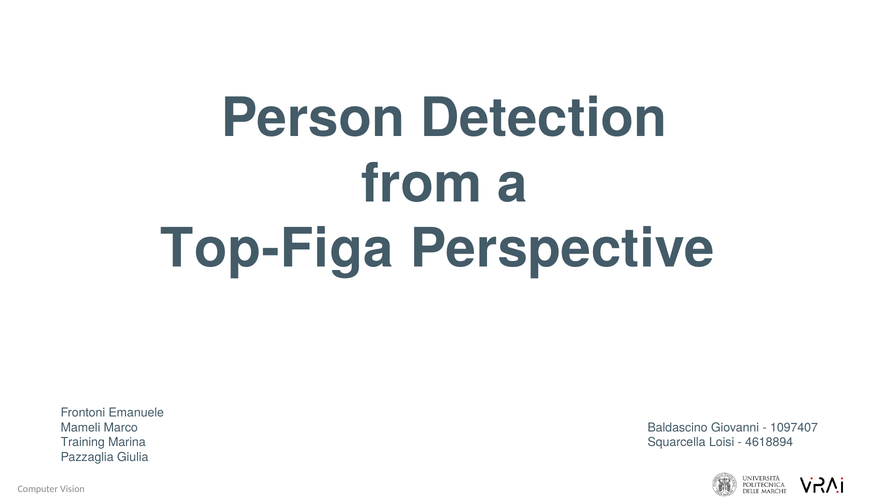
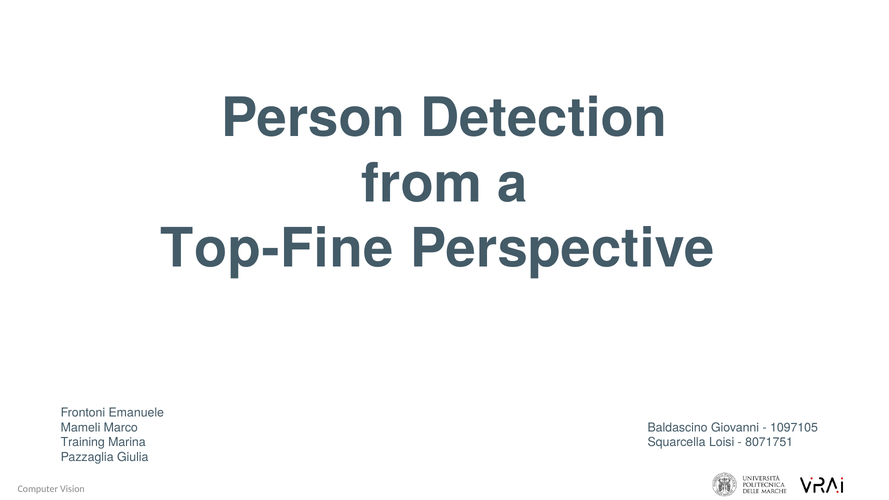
Top-Figa: Top-Figa -> Top-Fine (277, 249)
1097407: 1097407 -> 1097105 (794, 428)
4618894: 4618894 -> 8071751 (769, 442)
